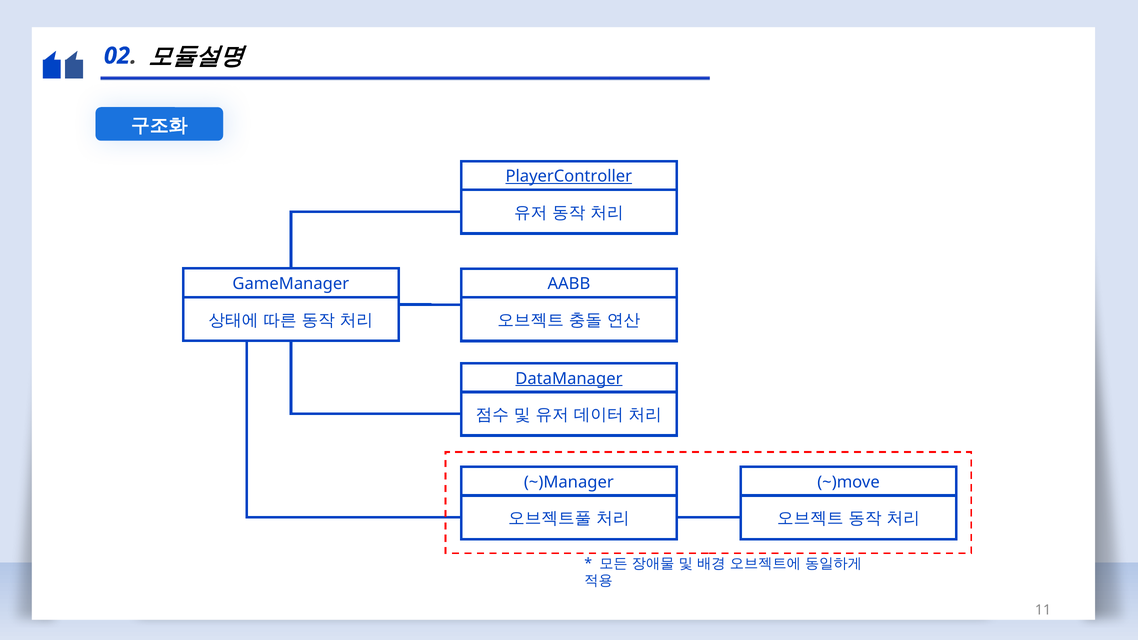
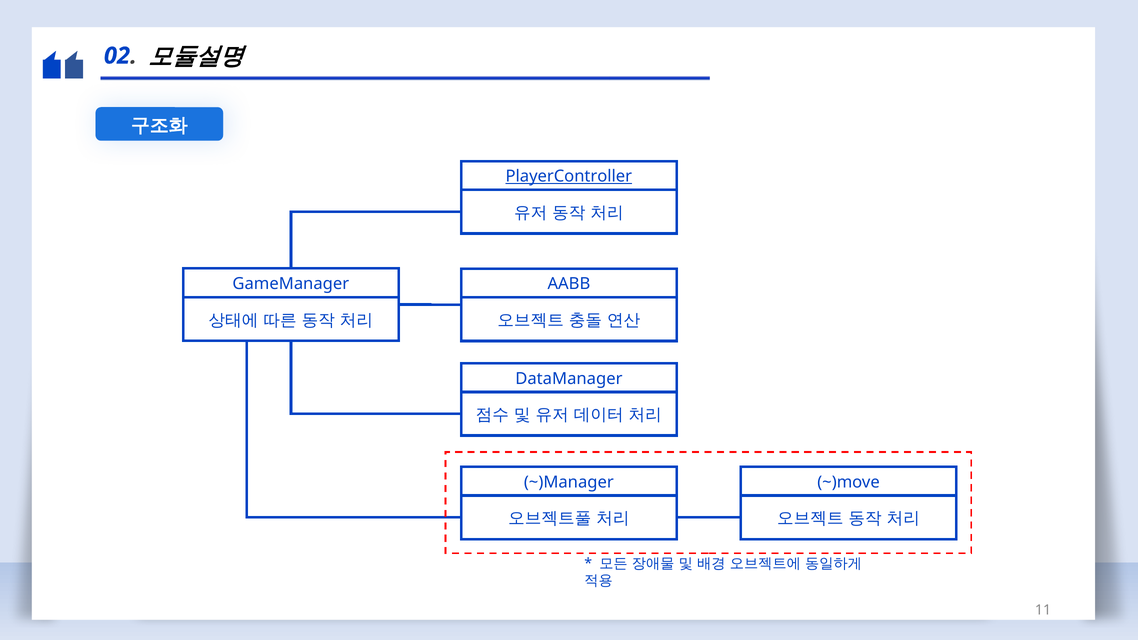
DataManager underline: present -> none (569, 379)
